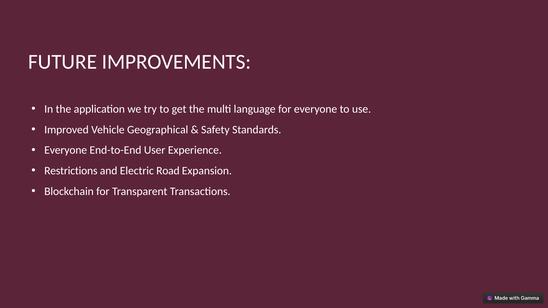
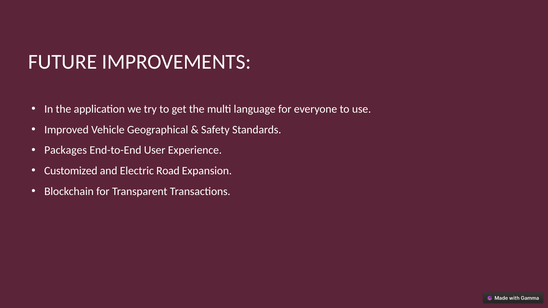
Everyone: Everyone -> Packages (66, 150)
Restrictions: Restrictions -> Customized (71, 171)
